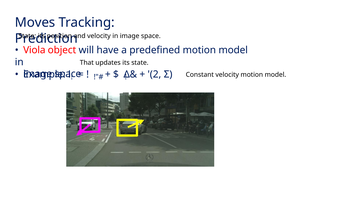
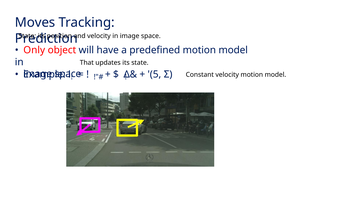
Viola: Viola -> Only (34, 50)
2: 2 -> 5 (154, 74)
